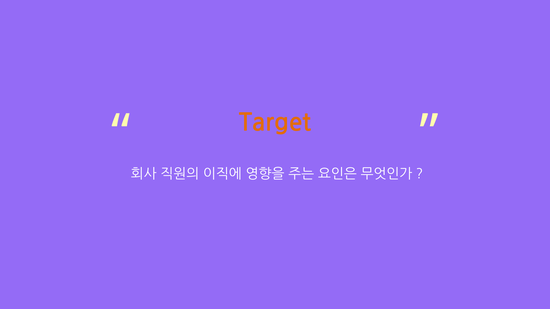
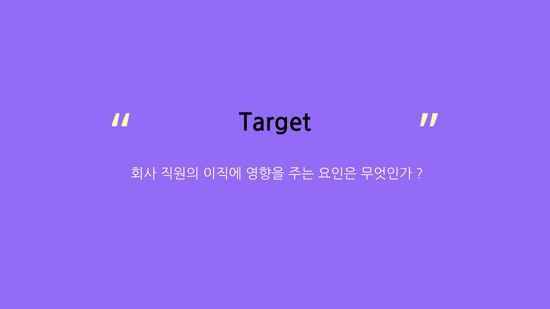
Target colour: orange -> black (275, 123)
